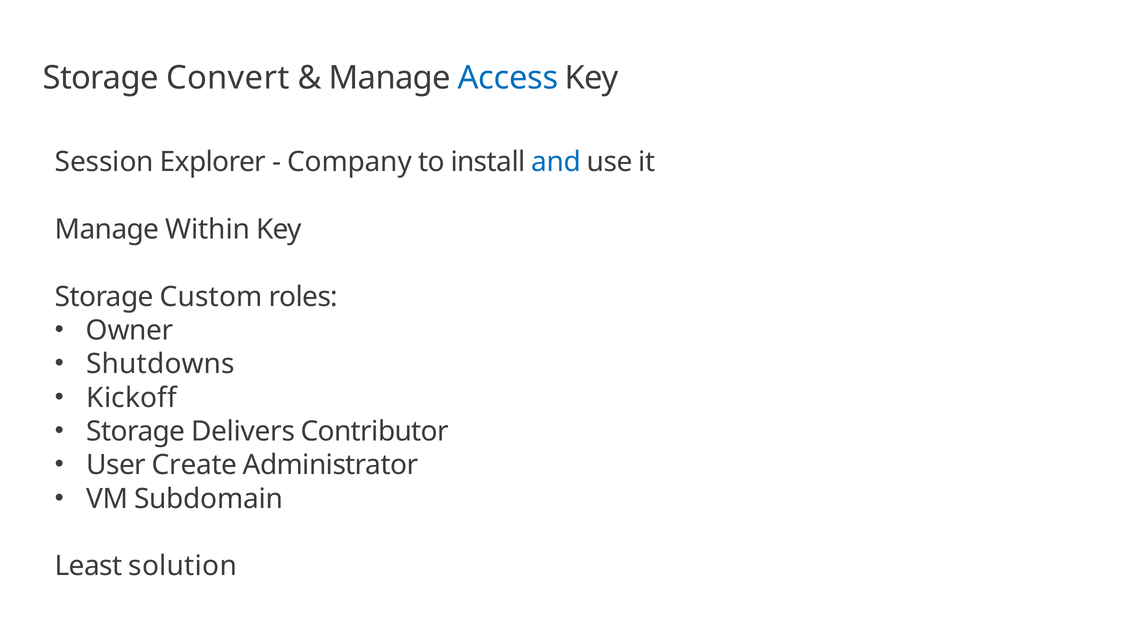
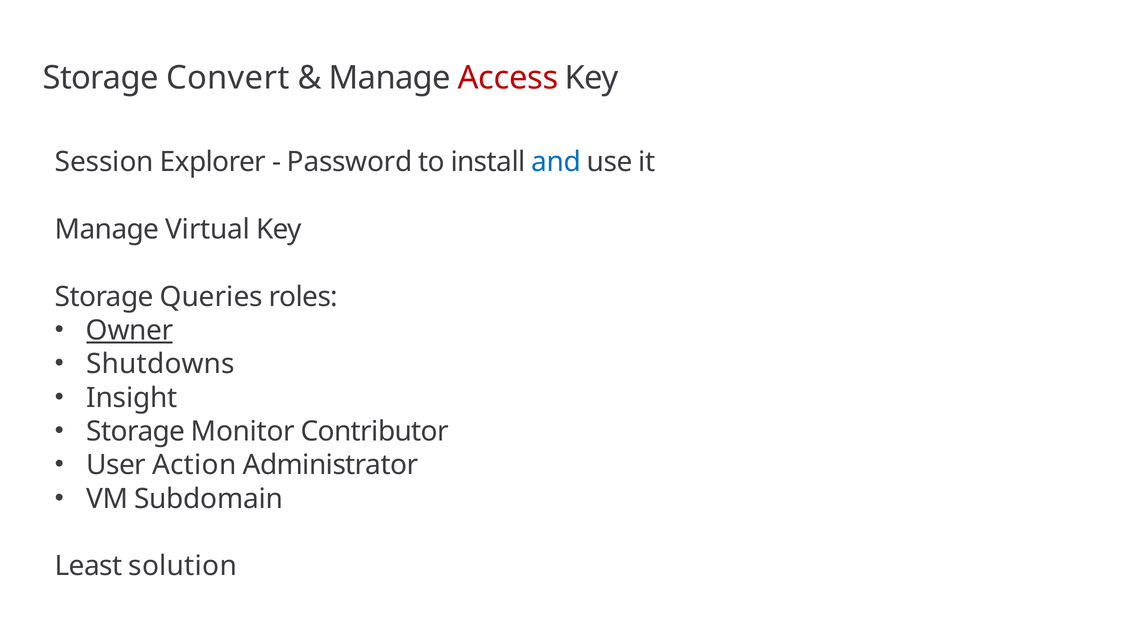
Access colour: blue -> red (508, 78)
Company: Company -> Password (350, 162)
Within: Within -> Virtual (208, 229)
Custom: Custom -> Queries (211, 297)
Owner underline: none -> present (130, 330)
Kickoff: Kickoff -> Insight (132, 398)
Delivers: Delivers -> Monitor (243, 431)
Create: Create -> Action (194, 465)
